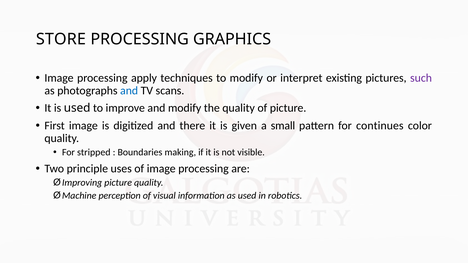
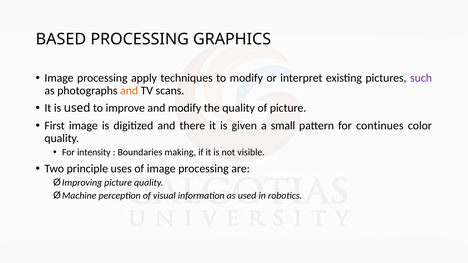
STORE: STORE -> BASED (61, 39)
and colour: blue -> orange (129, 91)
stripped: stripped -> intensity (94, 152)
